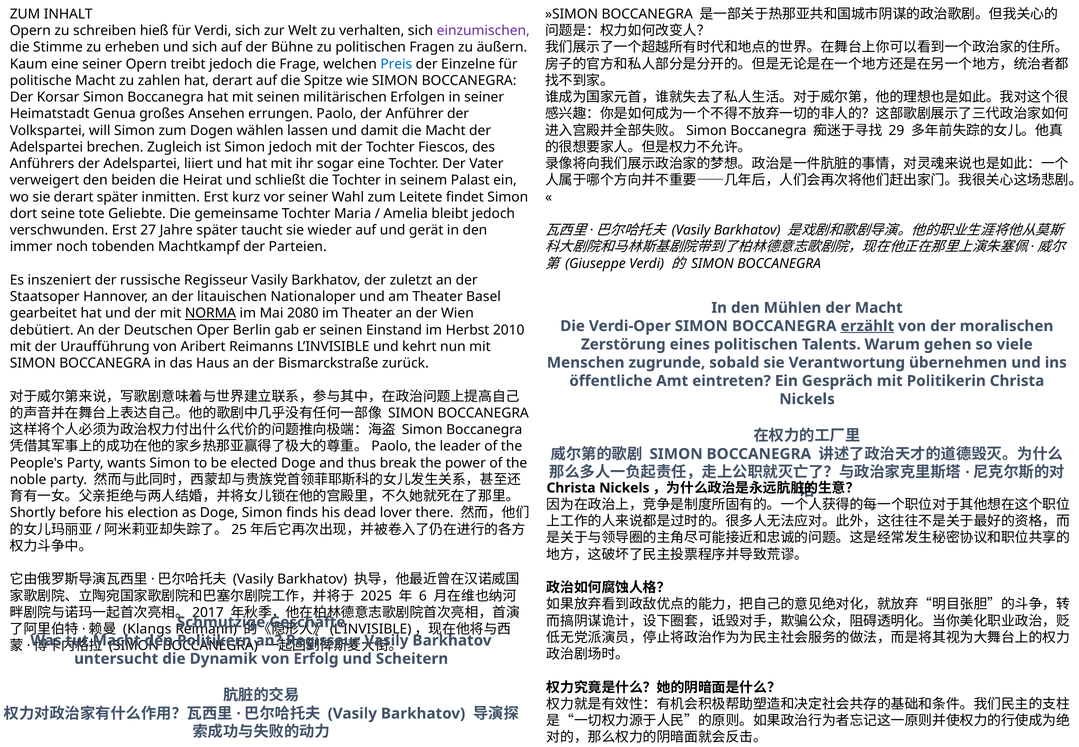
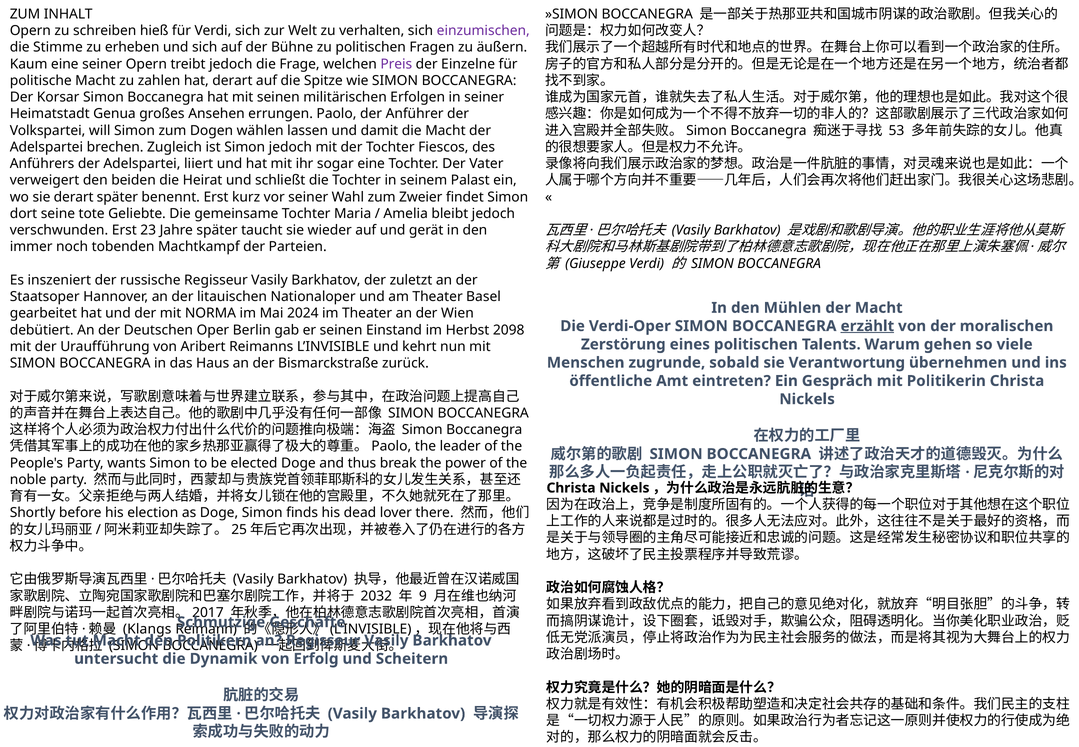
Preis colour: blue -> purple (396, 64)
29: 29 -> 53 (897, 131)
inmitten: inmitten -> benennt (171, 197)
Leitete: Leitete -> Zweier (421, 197)
27: 27 -> 23 (148, 230)
NORMA underline: present -> none (210, 313)
2080: 2080 -> 2024 (303, 313)
2010: 2010 -> 2098 (509, 330)
2025: 2025 -> 2032 (376, 596)
6: 6 -> 9 (423, 596)
